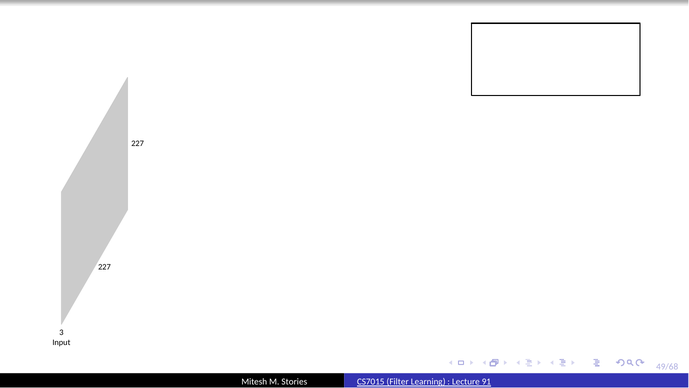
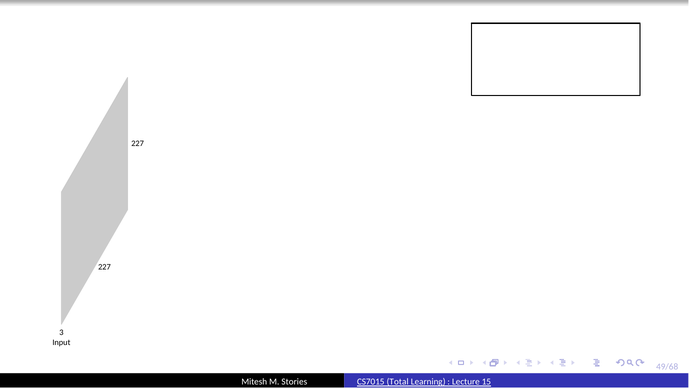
Filter: Filter -> Total (398, 382)
91: 91 -> 15 (486, 382)
